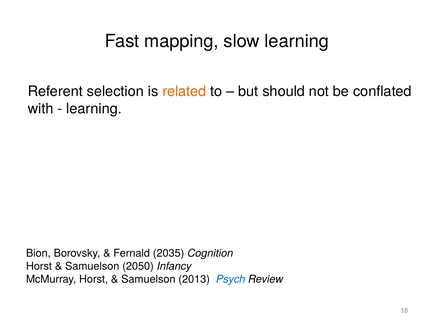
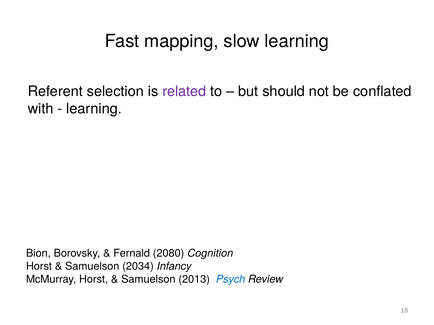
related colour: orange -> purple (184, 91)
2035: 2035 -> 2080 (169, 254)
2050: 2050 -> 2034 (138, 267)
